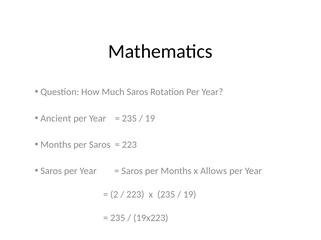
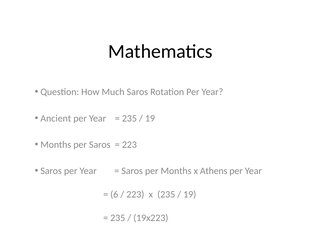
Allows: Allows -> Athens (214, 171)
2: 2 -> 6 (114, 195)
